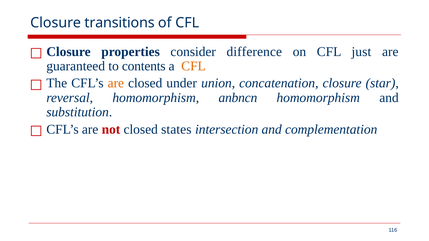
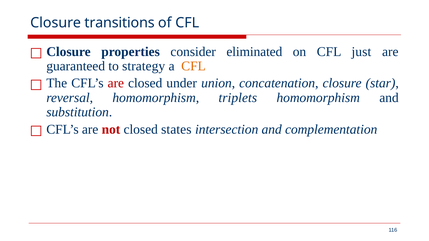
difference: difference -> eliminated (254, 52)
contents: contents -> strategy (144, 66)
are colour: orange -> red (116, 83)
anbncn: anbncn -> triplets (238, 98)
